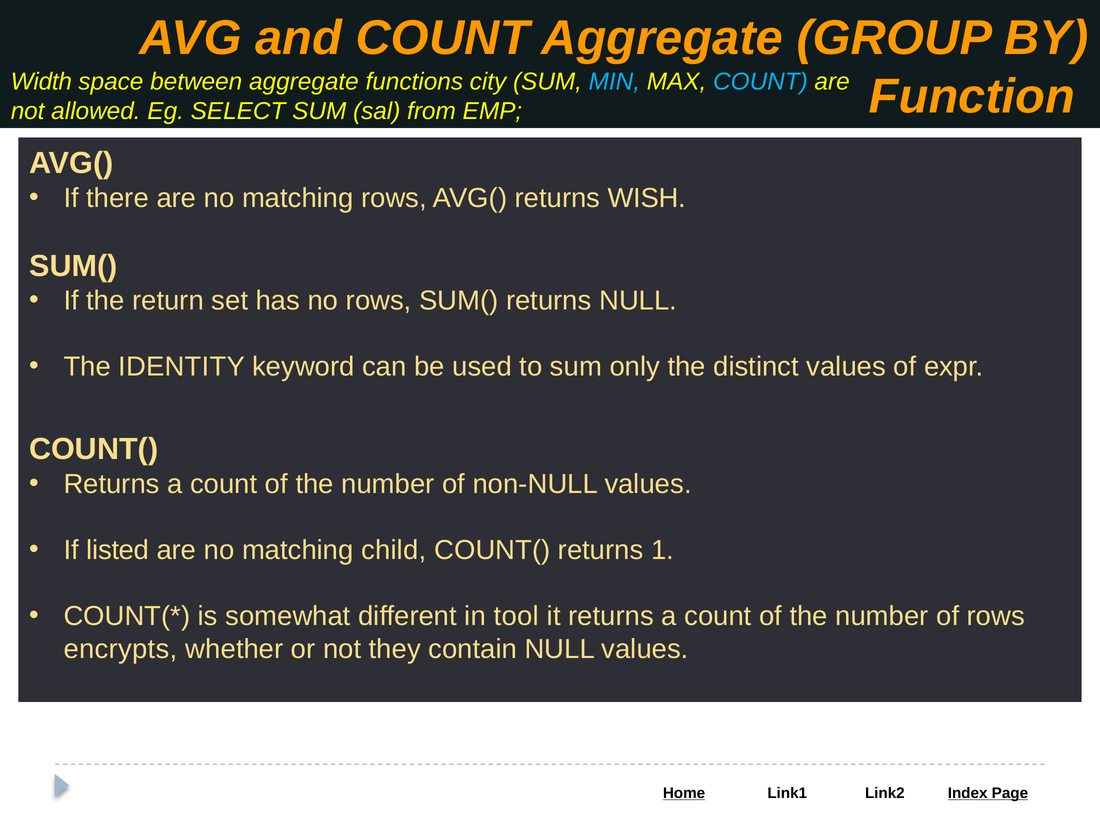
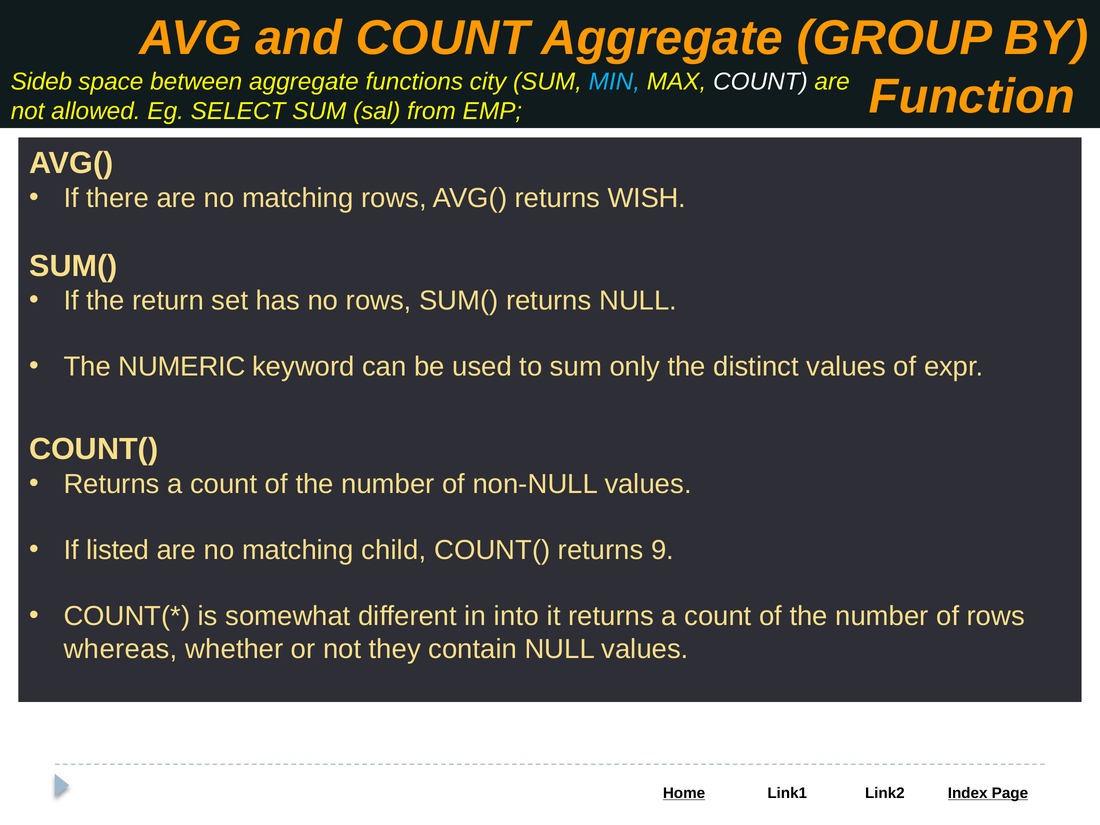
Width: Width -> Sideb (41, 82)
COUNT colour: light blue -> white (760, 82)
IDENTITY: IDENTITY -> NUMERIC (182, 367)
1: 1 -> 9 (663, 550)
tool: tool -> into (516, 616)
encrypts: encrypts -> whereas (121, 649)
